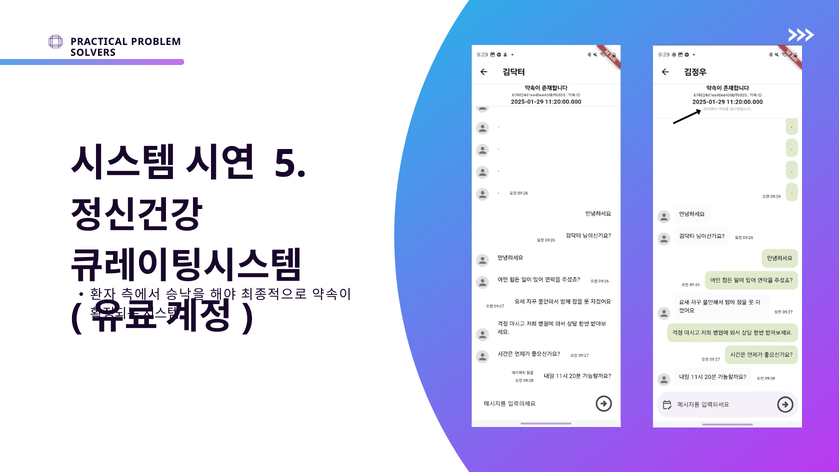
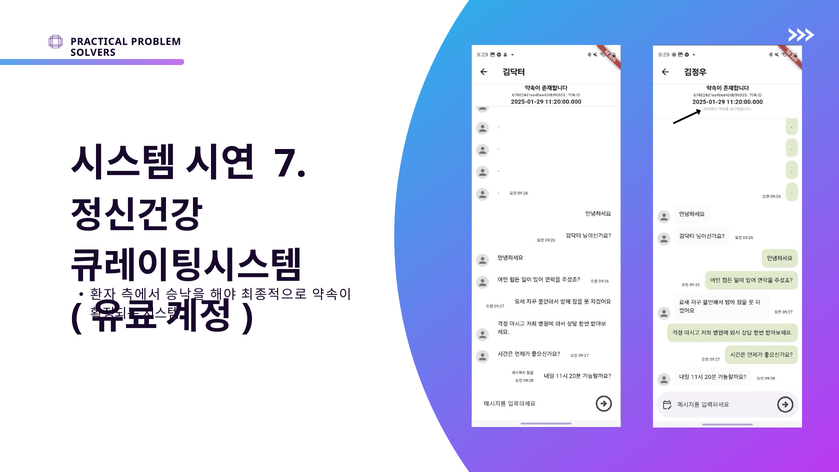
5: 5 -> 7 (290, 164)
